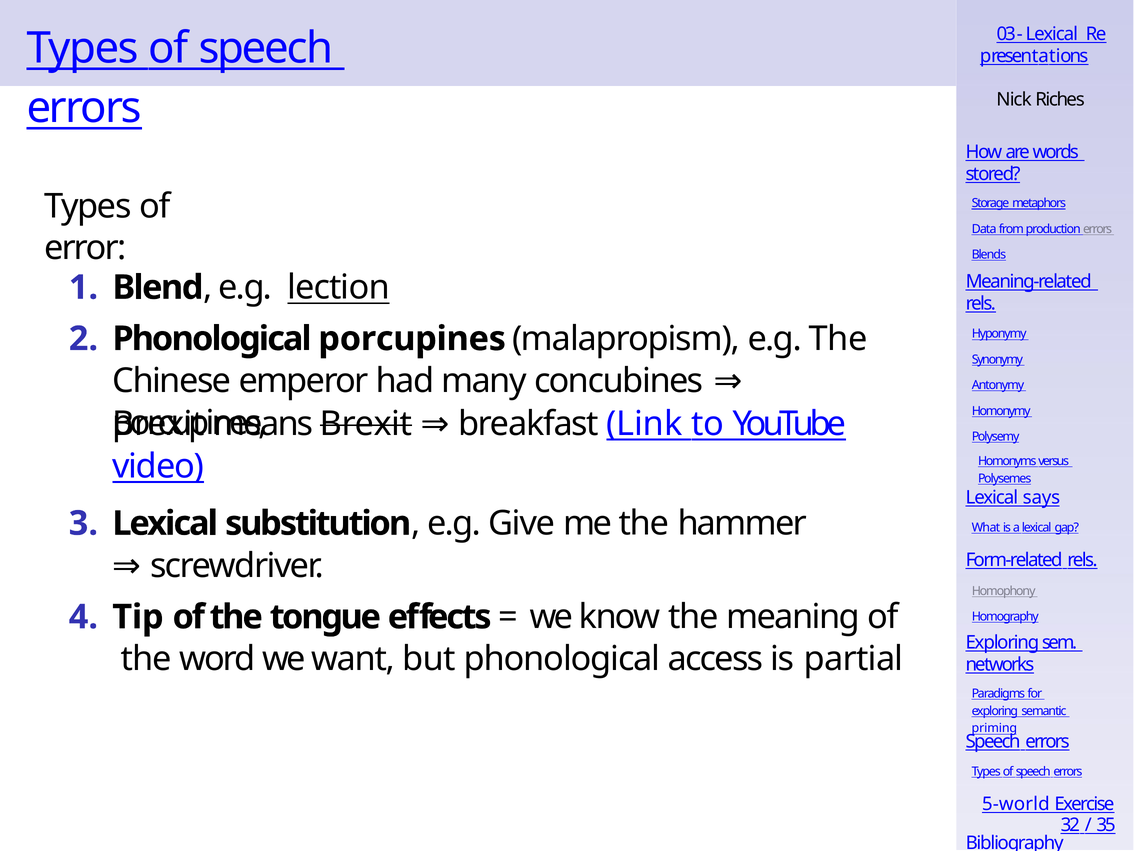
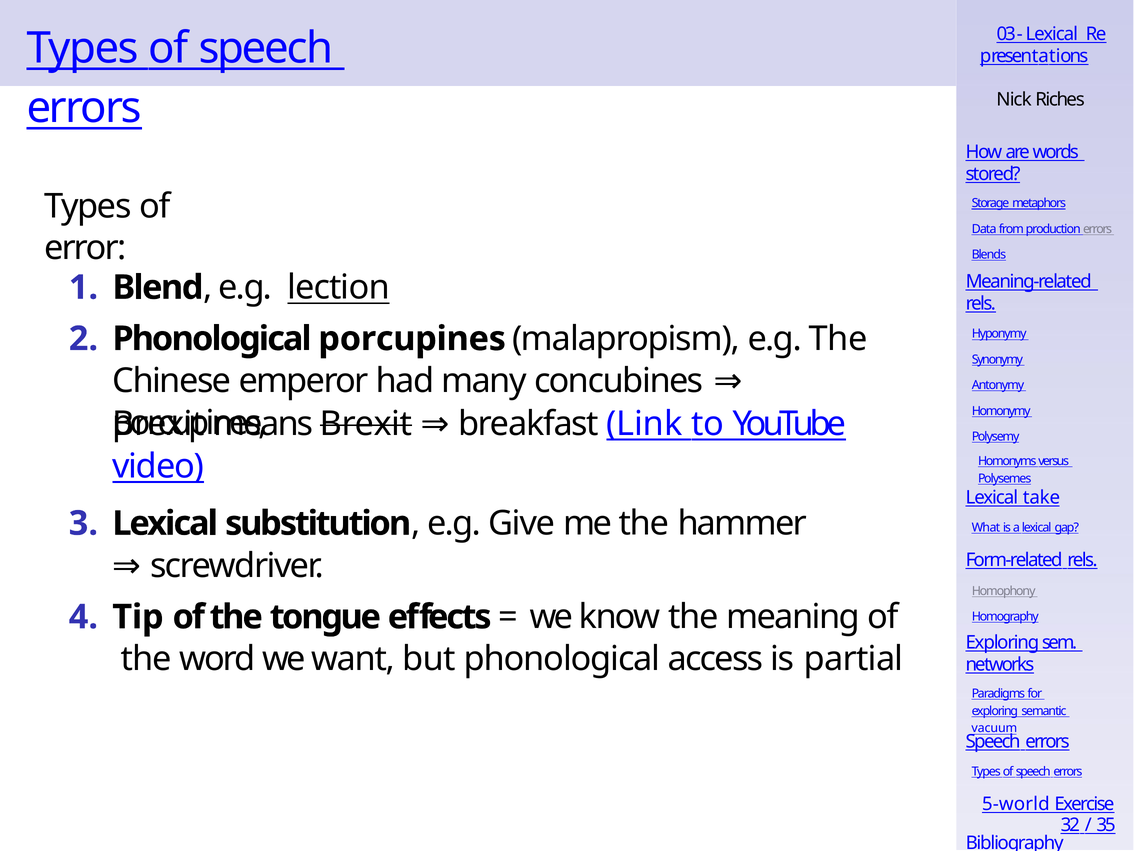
says: says -> take (1041, 498)
priming: priming -> vacuum (994, 729)
